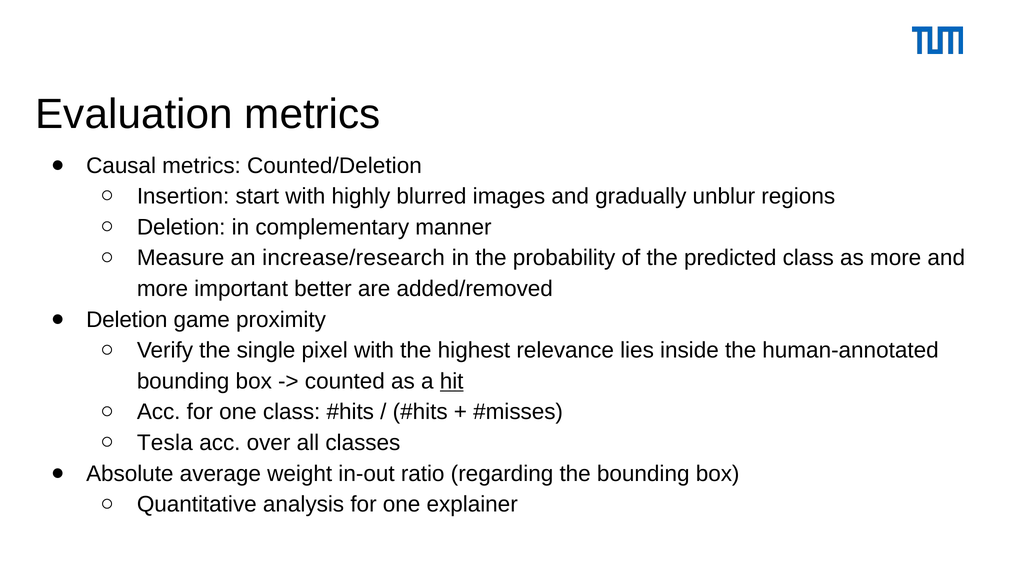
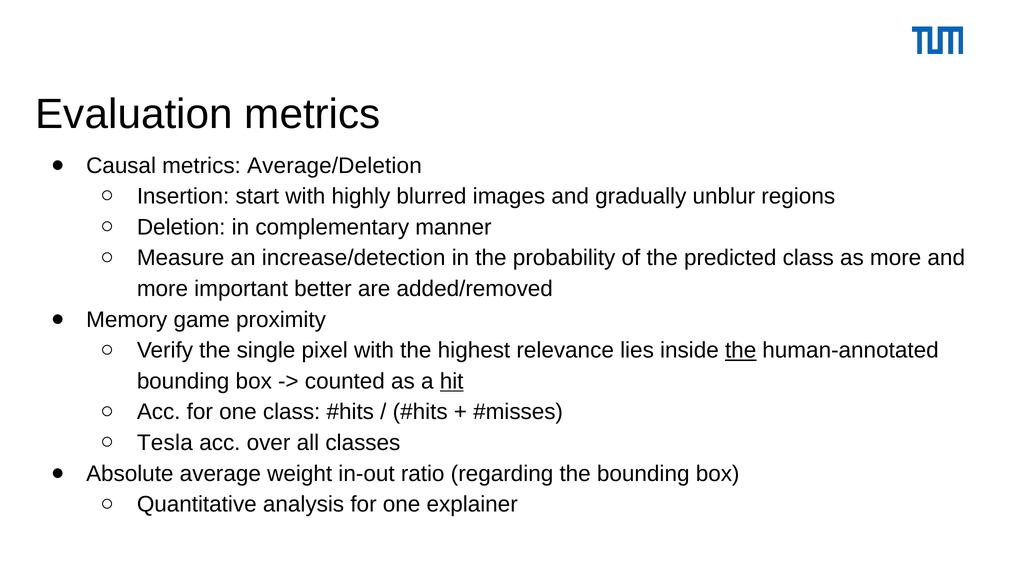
Counted/Deletion: Counted/Deletion -> Average/Deletion (334, 166)
increase/research: increase/research -> increase/detection (354, 258)
Deletion: Deletion -> Memory (127, 320)
the underline: none -> present (741, 350)
